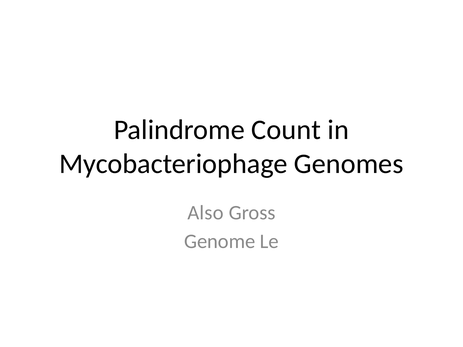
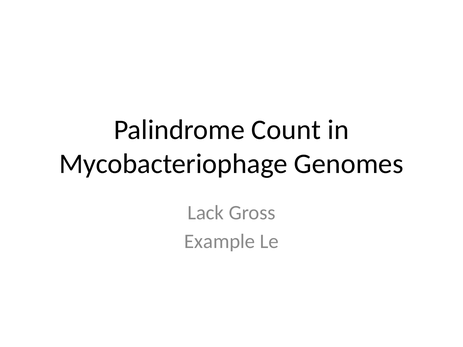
Also: Also -> Lack (206, 213)
Genome: Genome -> Example (220, 242)
